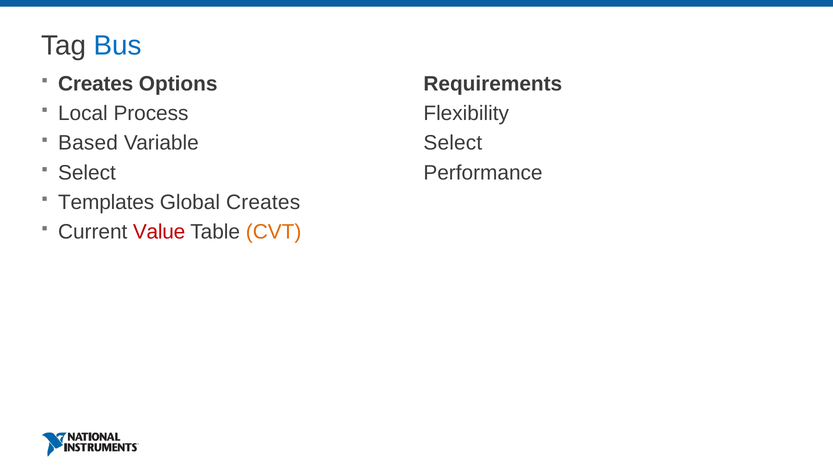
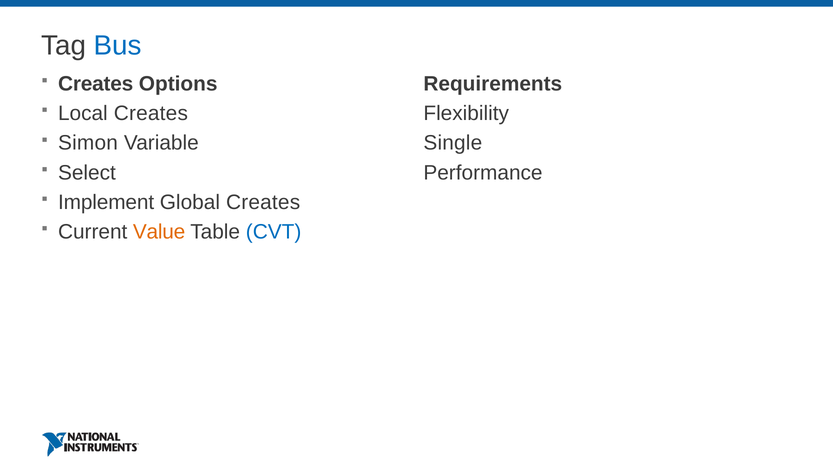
Local Process: Process -> Creates (151, 113)
Select: Select -> Single (453, 143)
Based: Based -> Simon (88, 143)
Templates: Templates -> Implement (106, 202)
Value colour: red -> orange (159, 232)
CVT colour: orange -> blue (274, 232)
